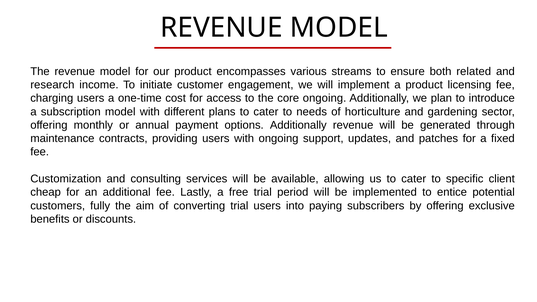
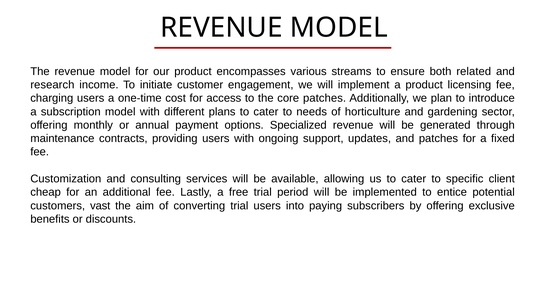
core ongoing: ongoing -> patches (325, 98)
options Additionally: Additionally -> Specialized (298, 125)
fully: fully -> vast (100, 206)
